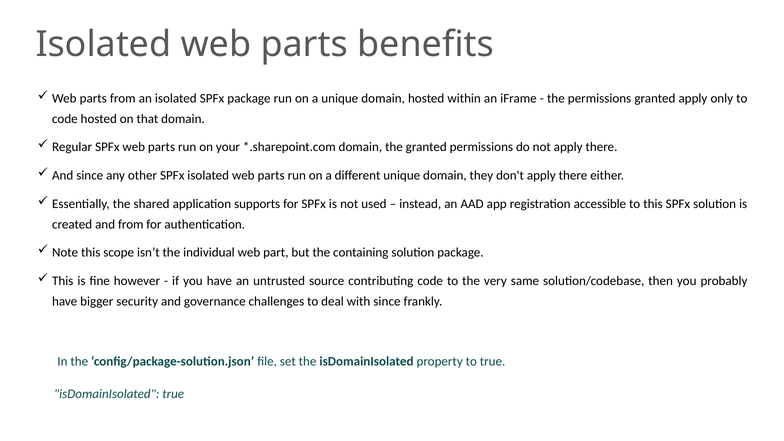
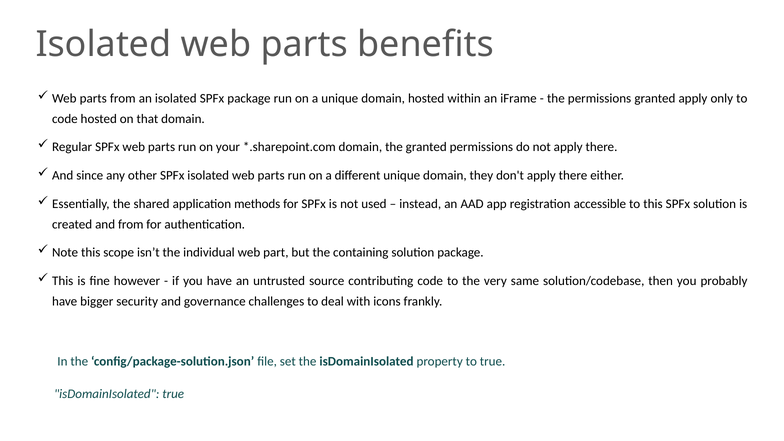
supports: supports -> methods (257, 204)
with since: since -> icons (387, 301)
